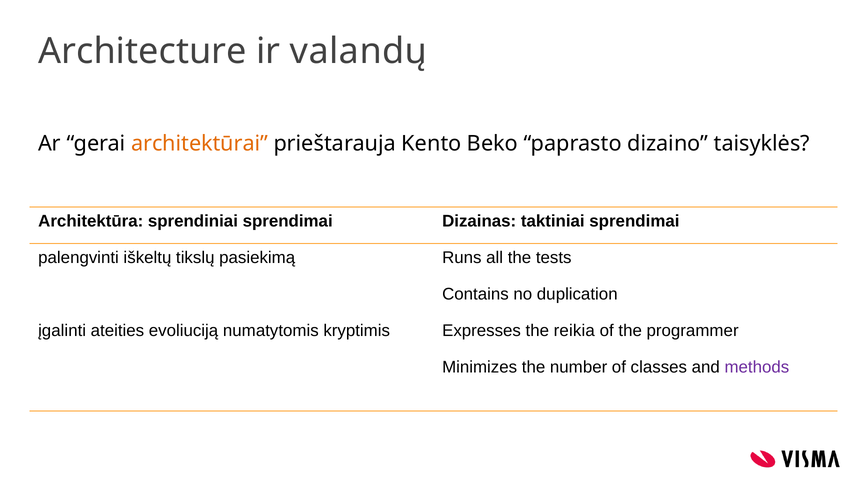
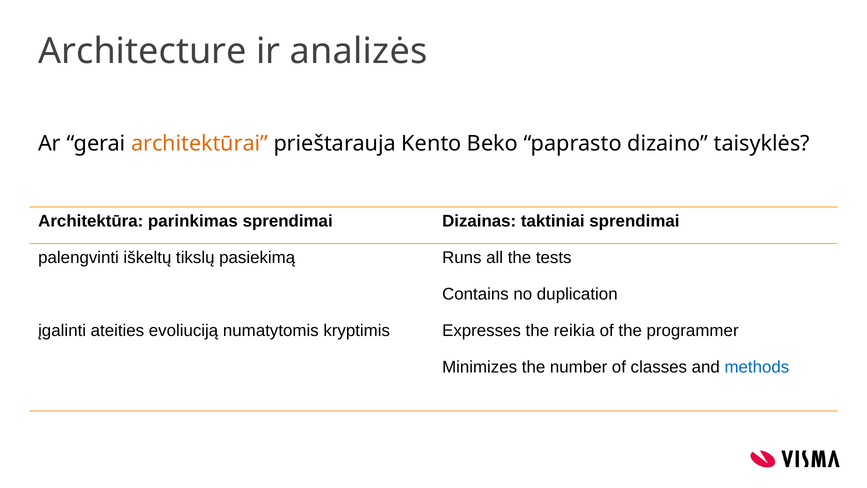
valandų: valandų -> analizės (359, 52)
sprendiniai: sprendiniai -> parinkimas (193, 221)
methods colour: purple -> blue (757, 367)
